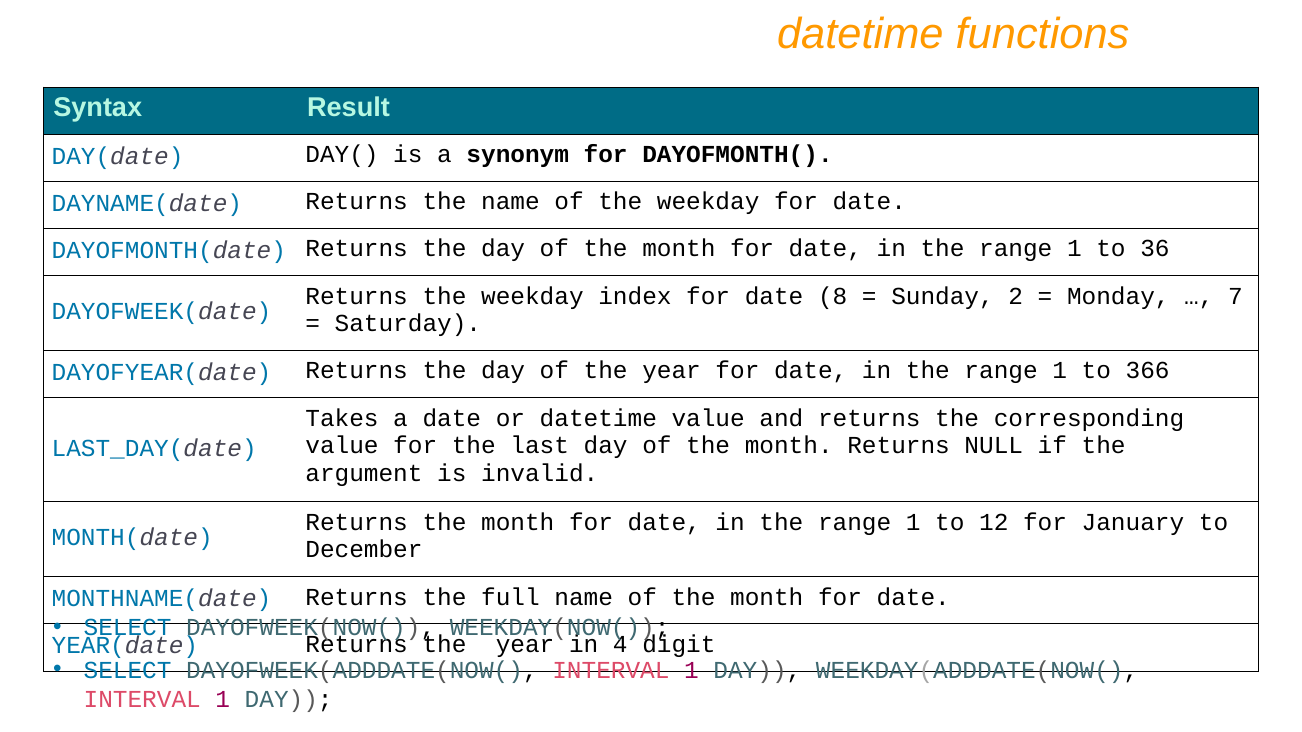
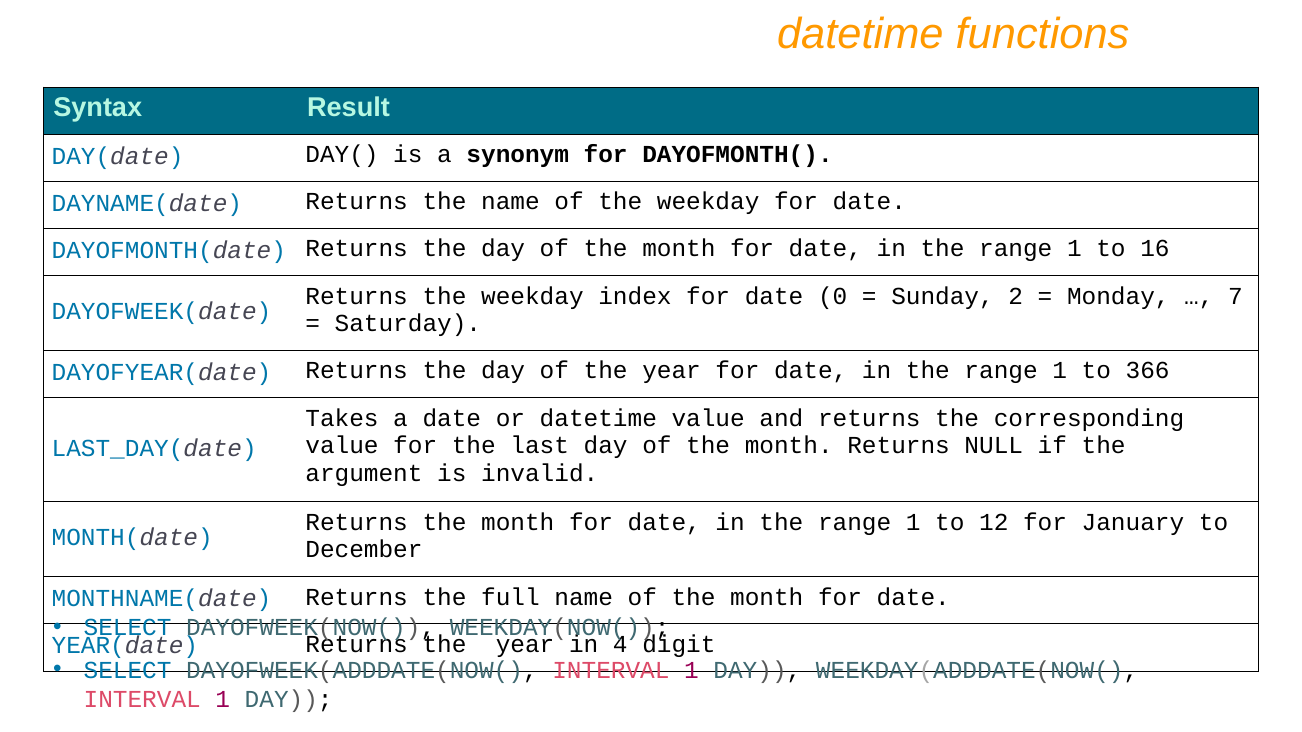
36: 36 -> 16 (1155, 249)
8: 8 -> 0 (833, 296)
